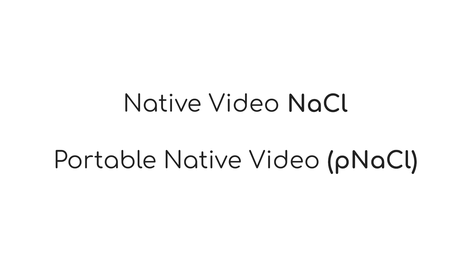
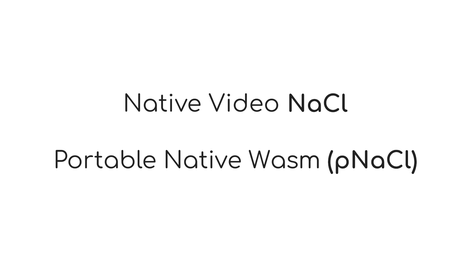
Portable Native Video: Video -> Wasm (285, 161)
